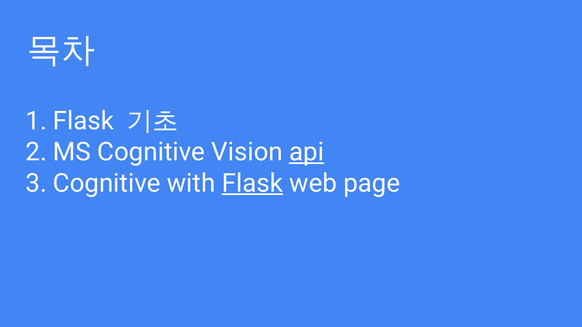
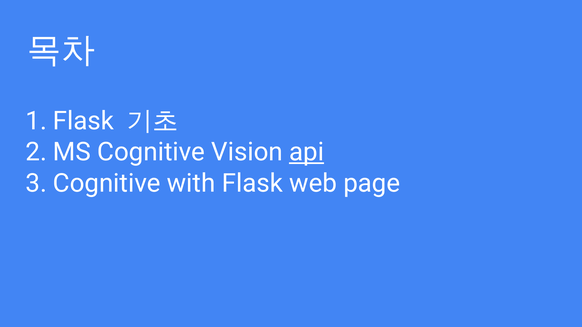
Flask underline: present -> none (252, 183)
